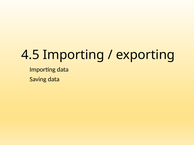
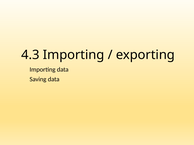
4.5: 4.5 -> 4.3 (30, 55)
